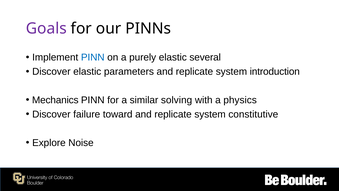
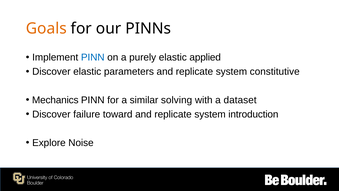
Goals colour: purple -> orange (46, 28)
several: several -> applied (205, 57)
introduction: introduction -> constitutive (275, 72)
physics: physics -> dataset (240, 100)
constitutive: constitutive -> introduction (253, 114)
